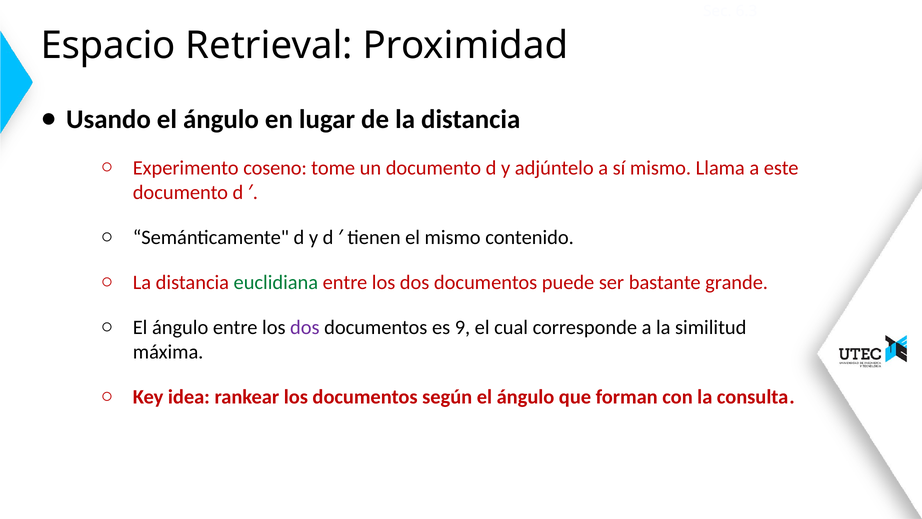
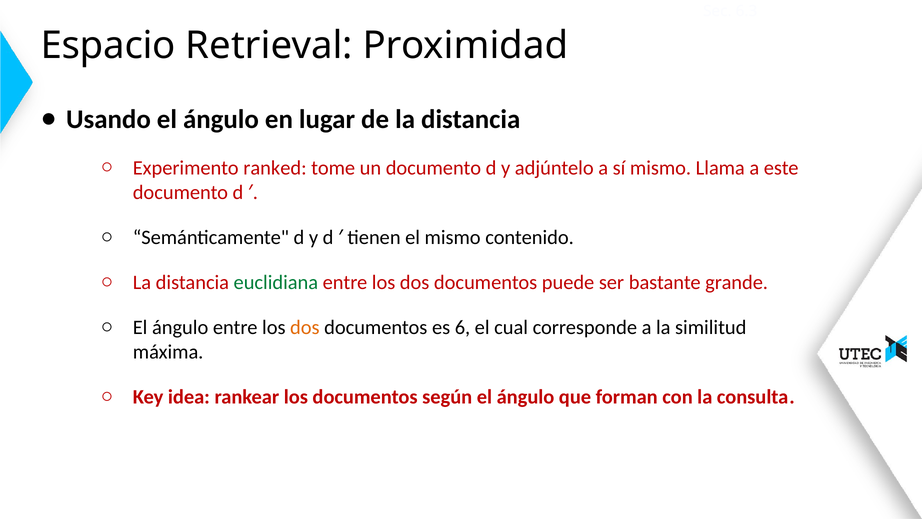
coseno: coseno -> ranked (275, 168)
dos colour: purple -> orange (305, 327)
9: 9 -> 6 (462, 327)
